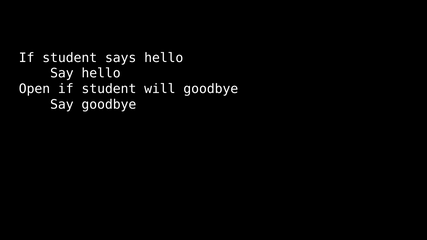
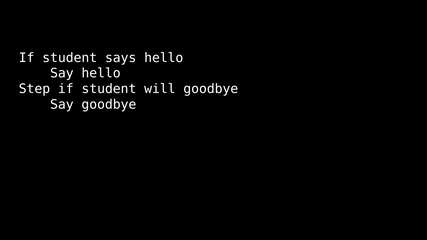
Open: Open -> Step (35, 89)
